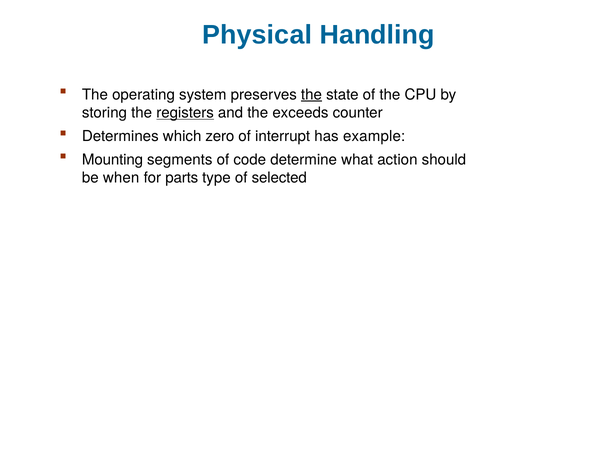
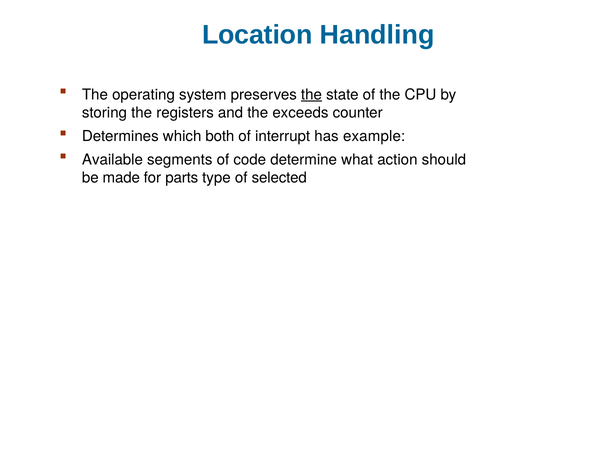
Physical: Physical -> Location (257, 35)
registers underline: present -> none (185, 113)
zero: zero -> both (220, 136)
Mounting: Mounting -> Available (112, 160)
when: when -> made (121, 178)
